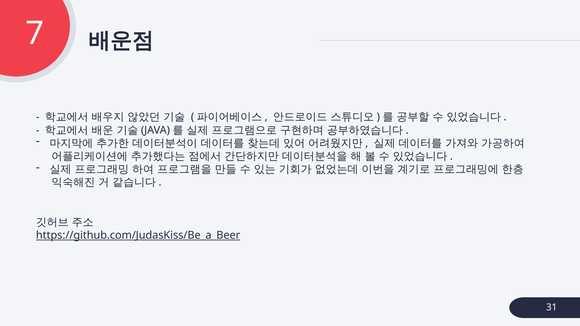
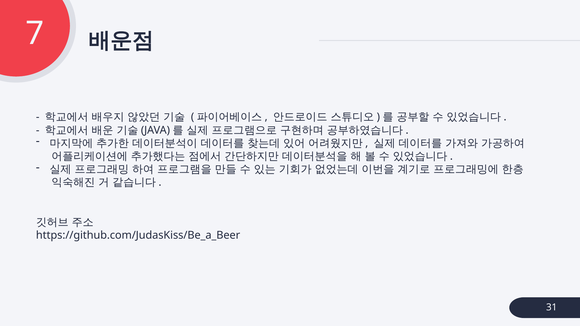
https://github.com/JudasKiss/Be_a_Beer underline: present -> none (138, 236)
